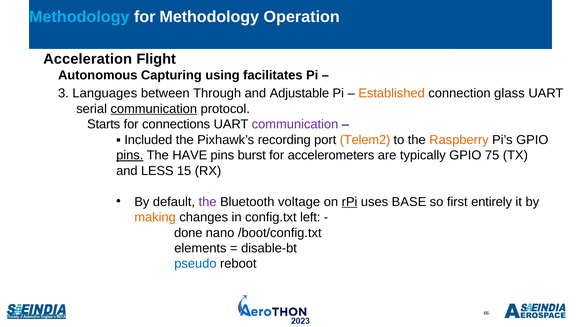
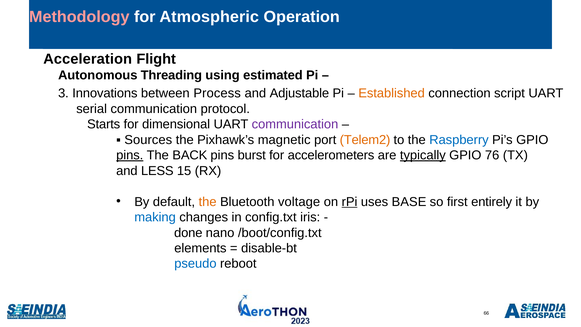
Methodology colour: light blue -> pink (79, 17)
for Methodology: Methodology -> Atmospheric (209, 17)
Capturing: Capturing -> Threading (171, 75)
facilitates: facilitates -> estimated (273, 75)
Languages: Languages -> Innovations (105, 93)
Through: Through -> Process (217, 93)
glass: glass -> script (510, 93)
communication underline: present -> none (154, 109)
connections: connections -> dimensional (176, 124)
Included: Included -> Sources (148, 140)
recording: recording -> magnetic (284, 140)
Raspberry colour: orange -> blue (459, 140)
HAVE: HAVE -> BACK (190, 155)
typically underline: none -> present (423, 155)
75: 75 -> 76 (492, 155)
the colour: purple -> orange (208, 202)
making colour: orange -> blue (155, 217)
left: left -> iris (310, 217)
